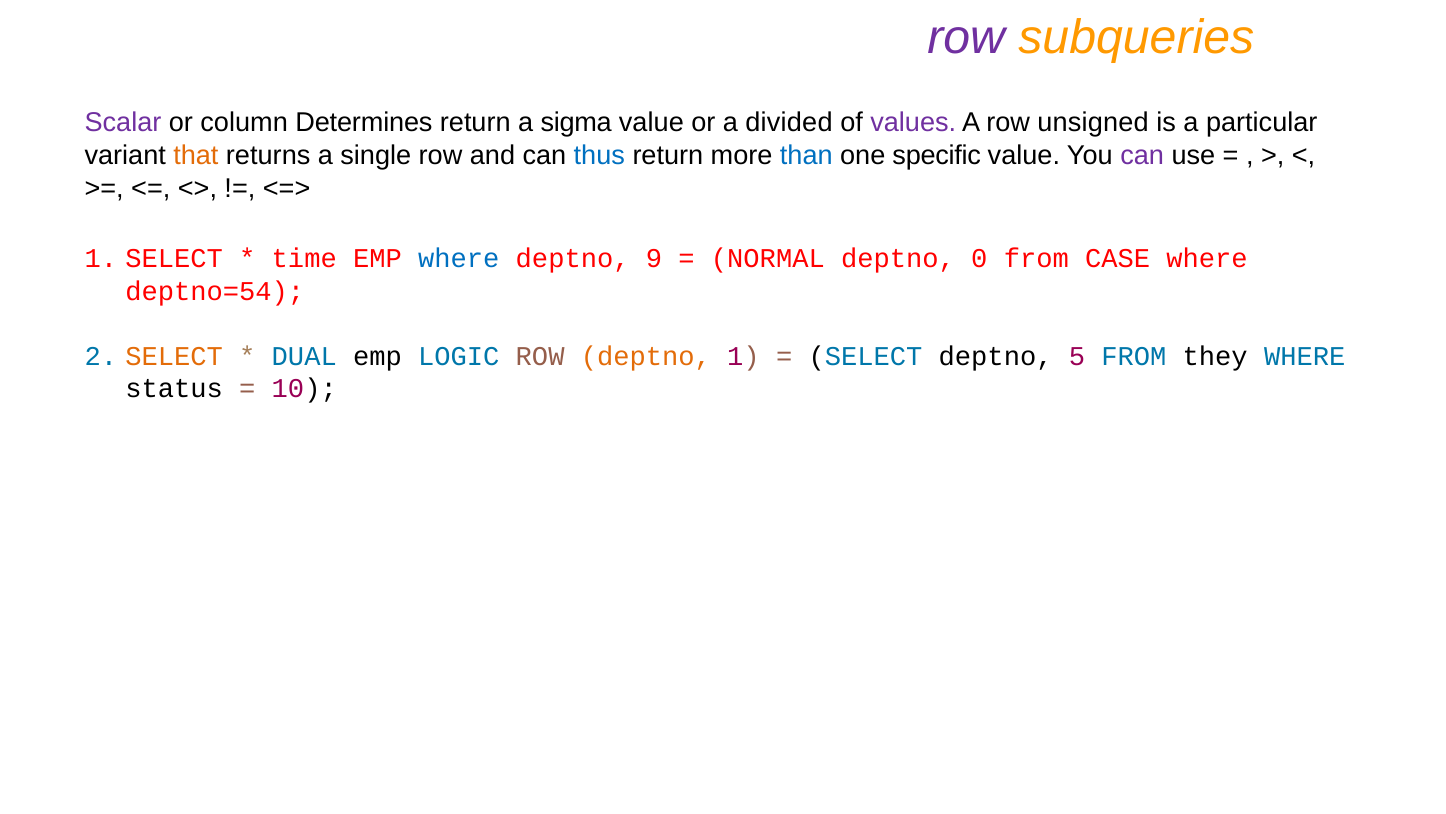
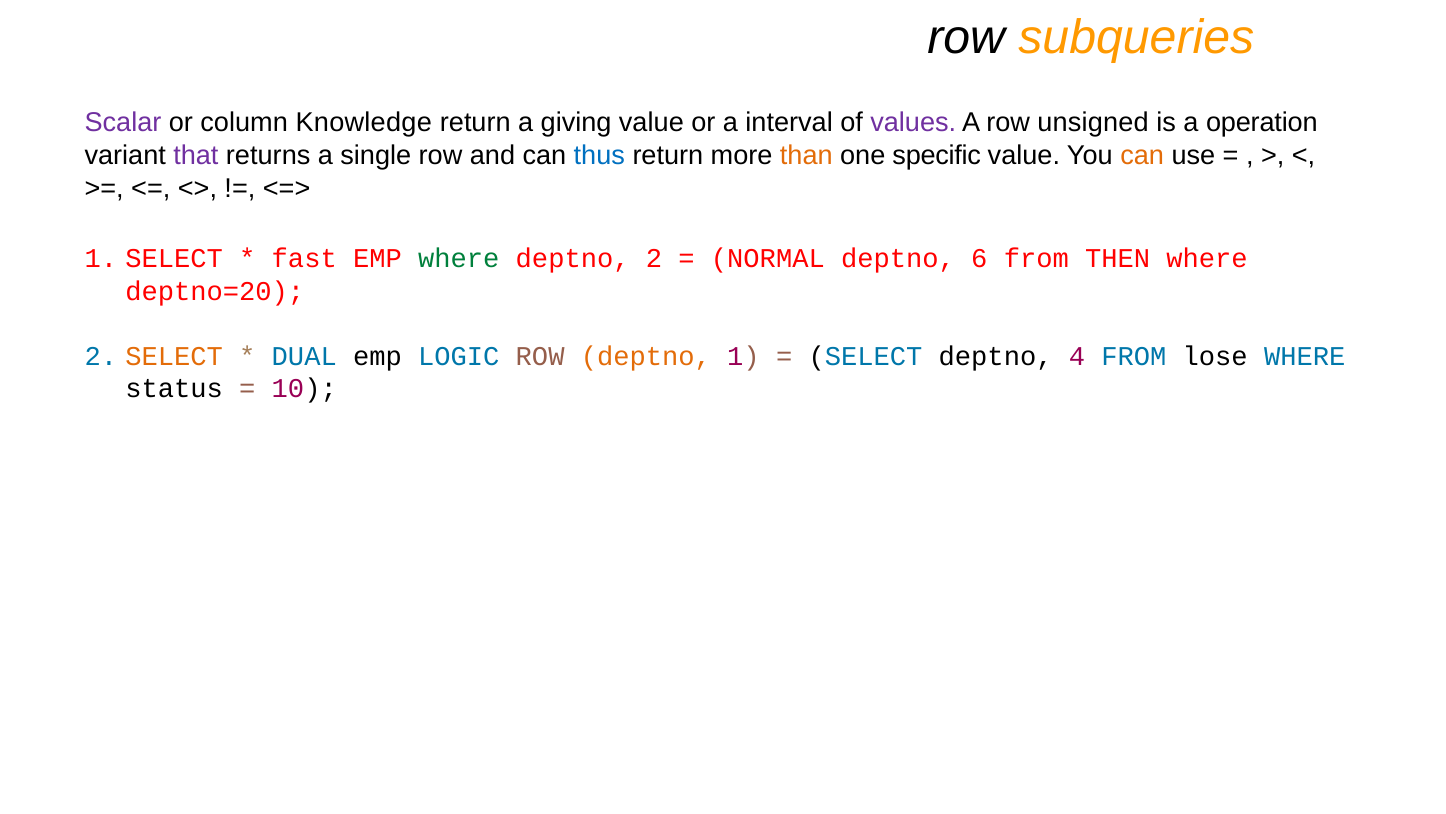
row colour: purple -> black (966, 38)
Determines: Determines -> Knowledge (364, 123)
sigma: sigma -> giving (576, 123)
divided: divided -> interval (789, 123)
particular: particular -> operation (1262, 123)
that colour: orange -> purple (196, 155)
than colour: blue -> orange (806, 155)
can colour: purple -> orange (1142, 155)
time: time -> fast (304, 258)
where colour: blue -> green (459, 258)
deptno 9: 9 -> 2 (654, 258)
0: 0 -> 6 (979, 258)
CASE: CASE -> THEN (1118, 258)
deptno=54: deptno=54 -> deptno=20 (215, 291)
5: 5 -> 4 (1077, 356)
they: they -> lose (1215, 356)
